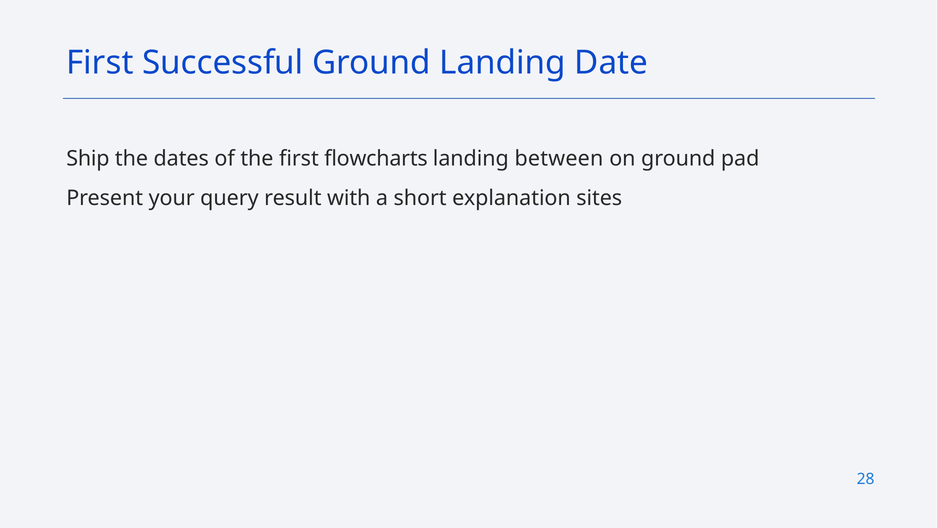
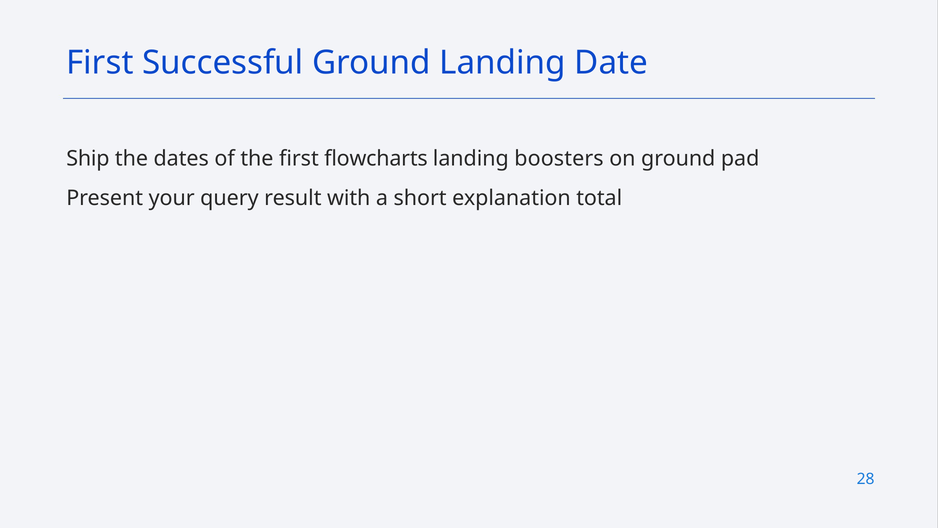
between: between -> boosters (559, 158)
sites: sites -> total (599, 198)
